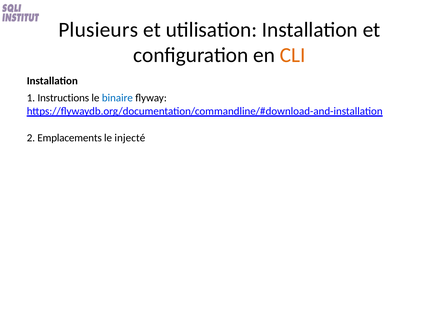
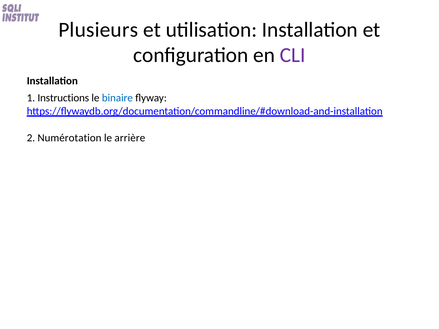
CLI colour: orange -> purple (293, 55)
Emplacements: Emplacements -> Numérotation (70, 138)
injecté: injecté -> arrière (130, 138)
